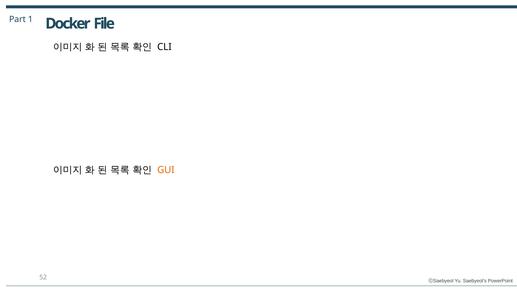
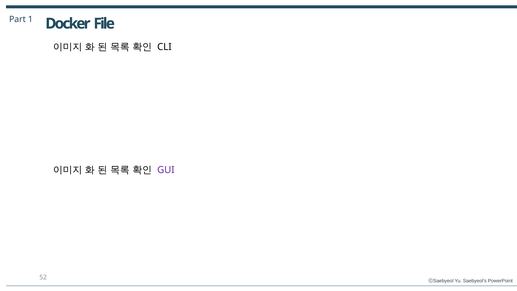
GUI colour: orange -> purple (166, 170)
